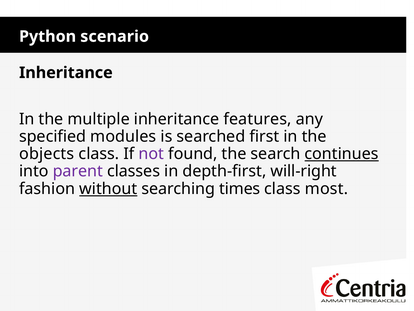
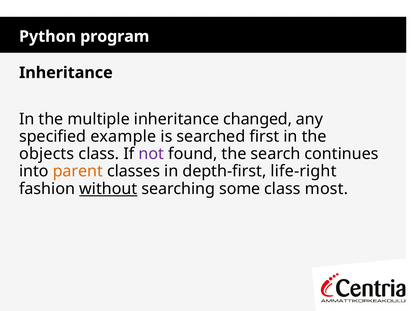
scenario: scenario -> program (115, 36)
features: features -> changed (258, 119)
modules: modules -> example (123, 136)
continues underline: present -> none (342, 154)
parent colour: purple -> orange (78, 171)
will-right: will-right -> life-right (303, 171)
times: times -> some (240, 188)
